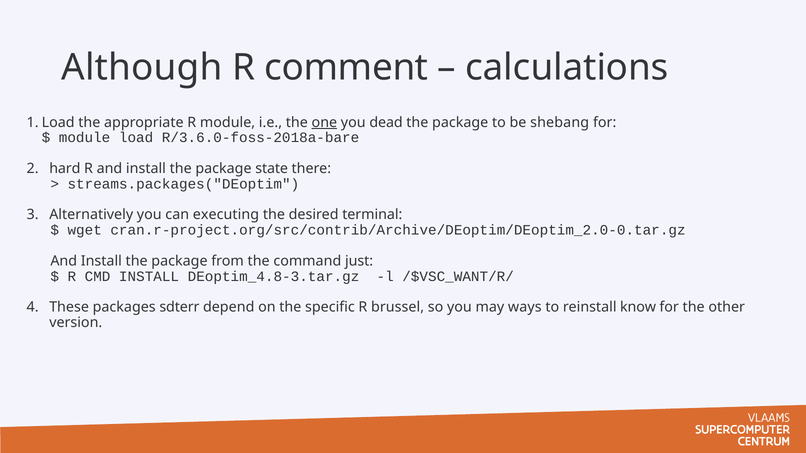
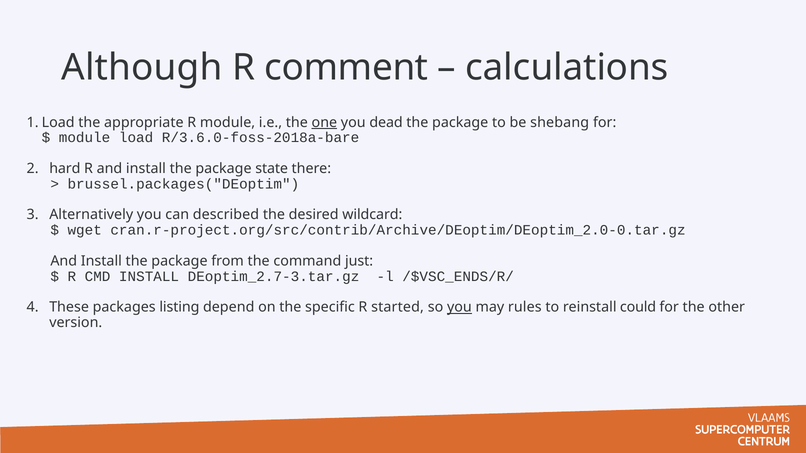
streams.packages("DEoptim: streams.packages("DEoptim -> brussel.packages("DEoptim (183, 184)
executing: executing -> described (226, 215)
terminal: terminal -> wildcard (372, 215)
DEoptim_4.8-3.tar.gz: DEoptim_4.8-3.tar.gz -> DEoptim_2.7-3.tar.gz (274, 277)
/$VSC_WANT/R/: /$VSC_WANT/R/ -> /$VSC_ENDS/R/ (458, 277)
sdterr: sdterr -> listing (179, 307)
brussel: brussel -> started (398, 307)
you underline: none -> present (459, 307)
ways: ways -> rules (525, 307)
know: know -> could (638, 307)
